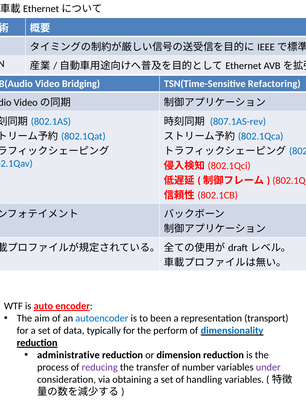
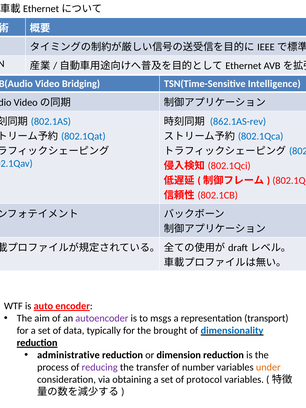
Refactoring: Refactoring -> Intelligence (274, 84)
807.1AS-rev: 807.1AS-rev -> 862.1AS-rev (238, 121)
autoencoder colour: blue -> purple (102, 318)
been: been -> msgs (161, 318)
perform: perform -> brought (170, 330)
under colour: purple -> orange (268, 367)
handling: handling -> protocol (204, 379)
